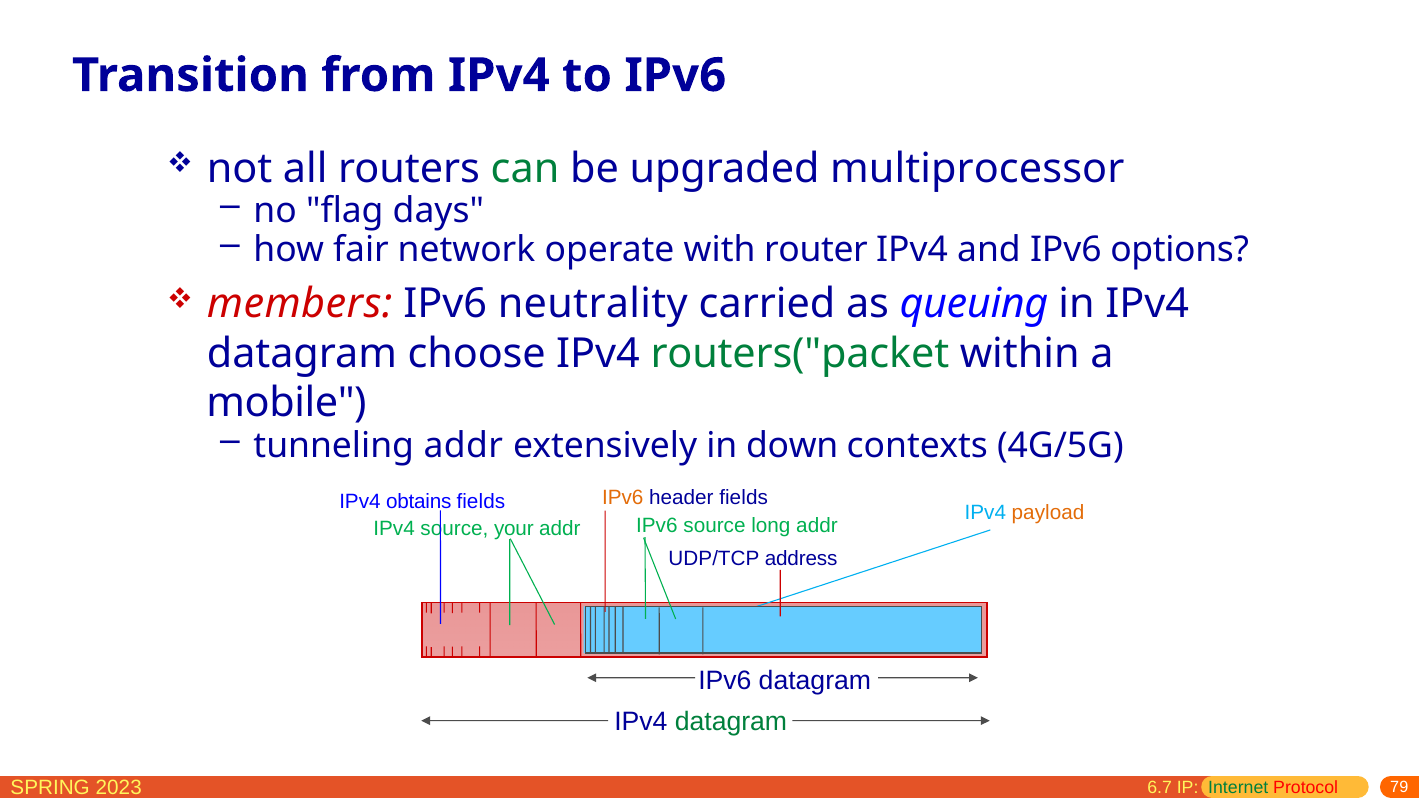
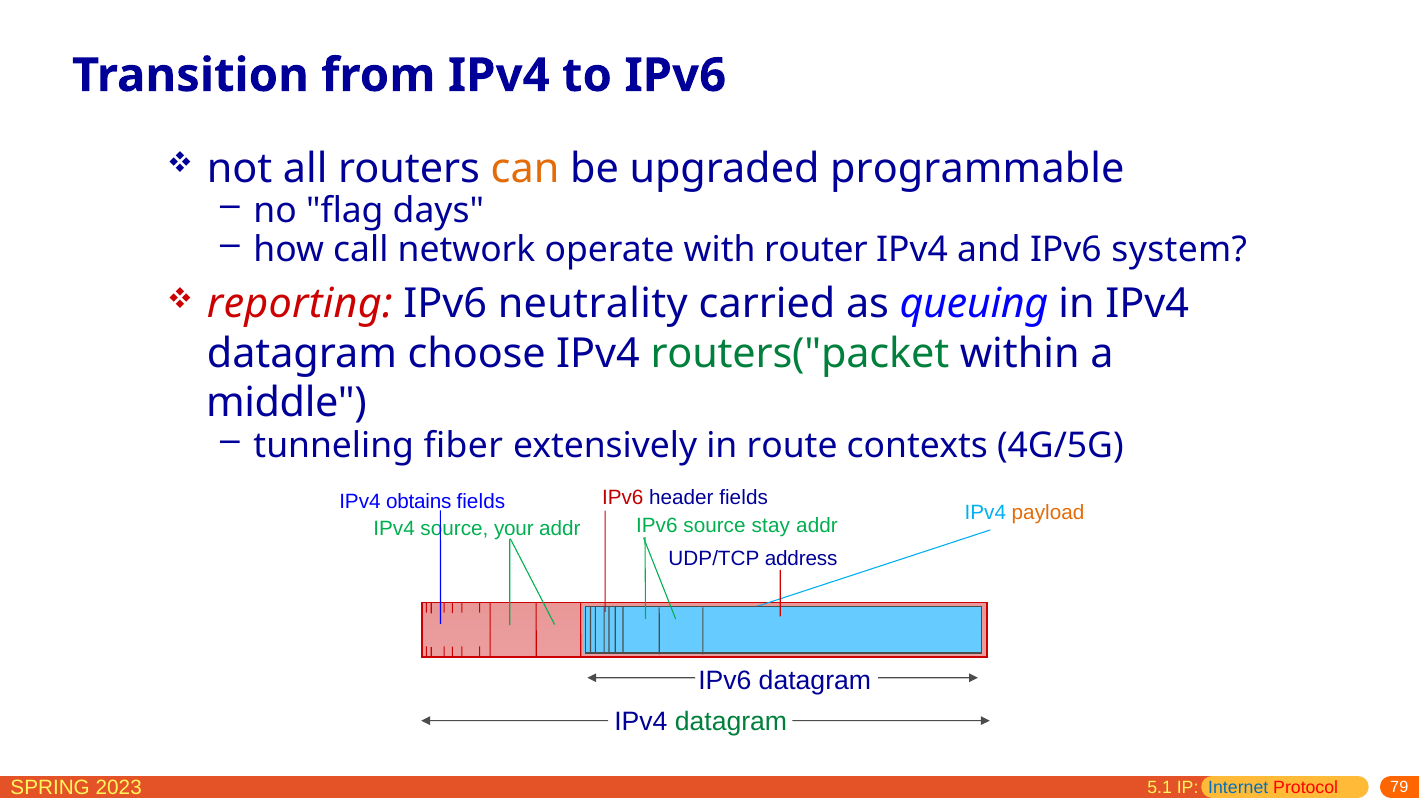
can colour: green -> orange (525, 169)
multiprocessor: multiprocessor -> programmable (977, 169)
fair: fair -> call (361, 250)
options: options -> system (1179, 250)
members: members -> reporting (300, 304)
mobile: mobile -> middle (287, 403)
tunneling addr: addr -> fiber (463, 446)
down: down -> route (792, 446)
IPv6 colour: orange -> red (623, 498)
long: long -> stay (771, 525)
6.7: 6.7 -> 5.1 (1160, 788)
Internet colour: green -> blue (1238, 788)
